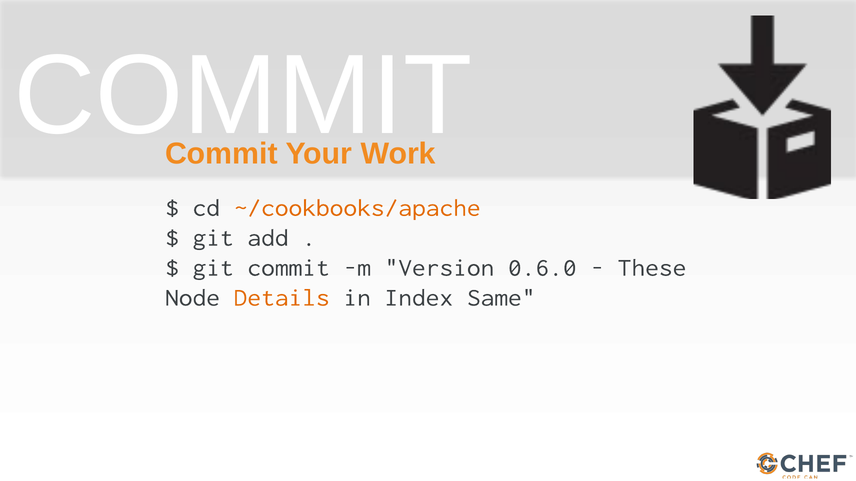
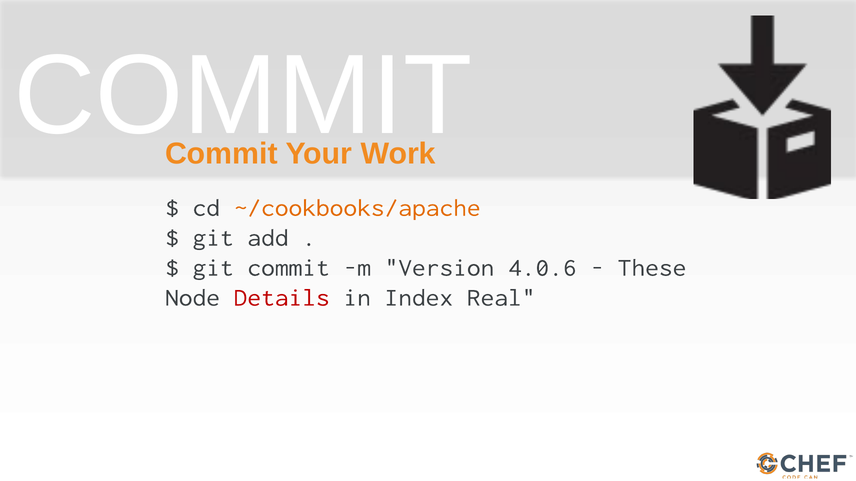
0.6.0: 0.6.0 -> 4.0.6 (542, 268)
Details colour: orange -> red (282, 298)
Same: Same -> Real (501, 298)
